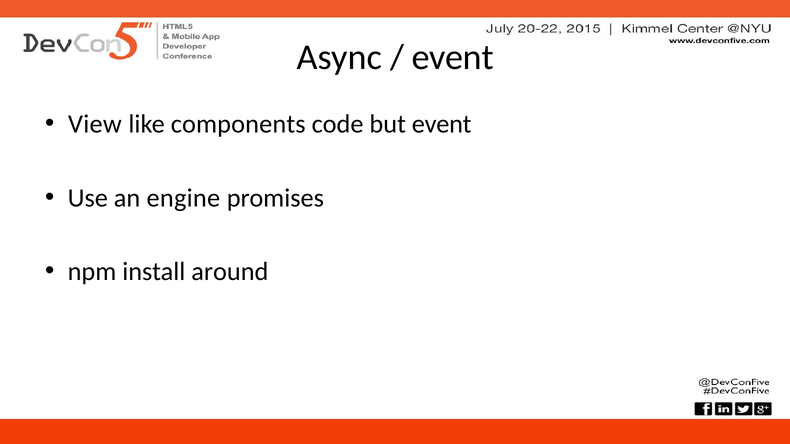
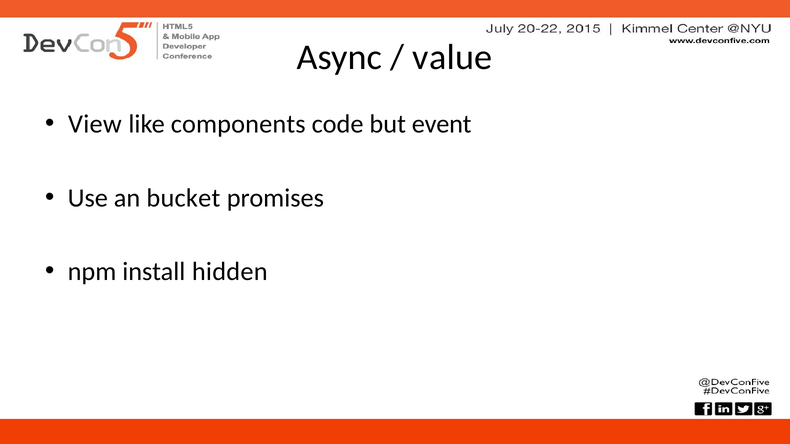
event: event -> value (452, 57)
engine: engine -> bucket (183, 198)
around: around -> hidden (230, 272)
